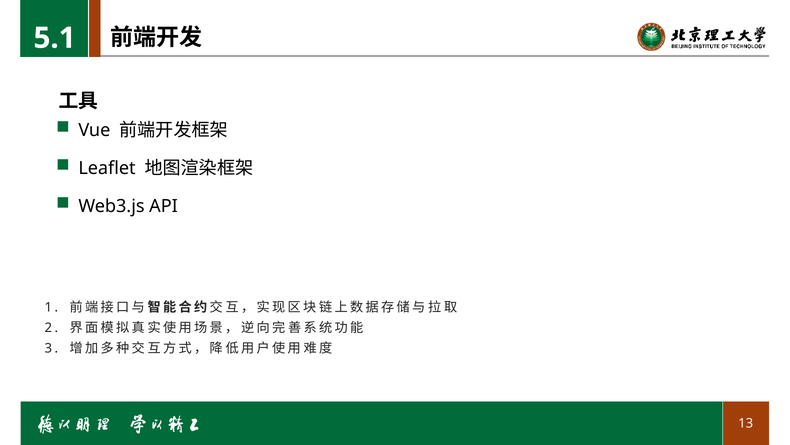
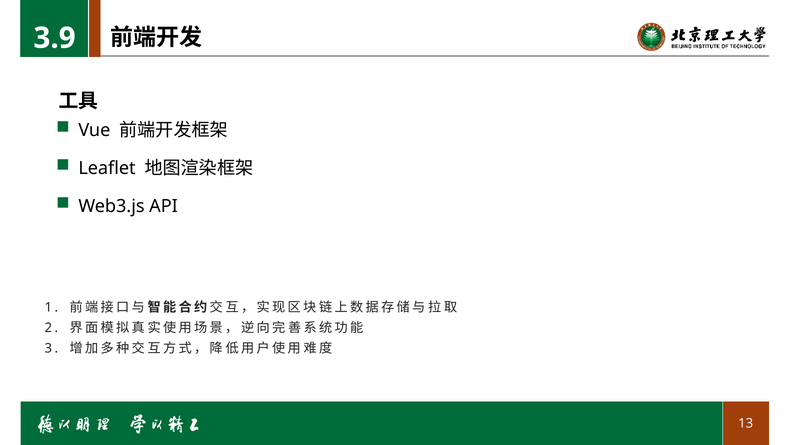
5.1: 5.1 -> 3.9 (55, 38)
